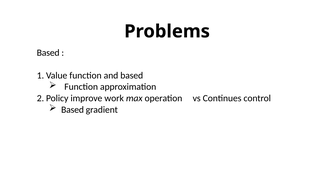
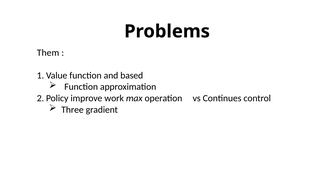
Based: Based -> Them (48, 53)
Based: Based -> Three (72, 110)
